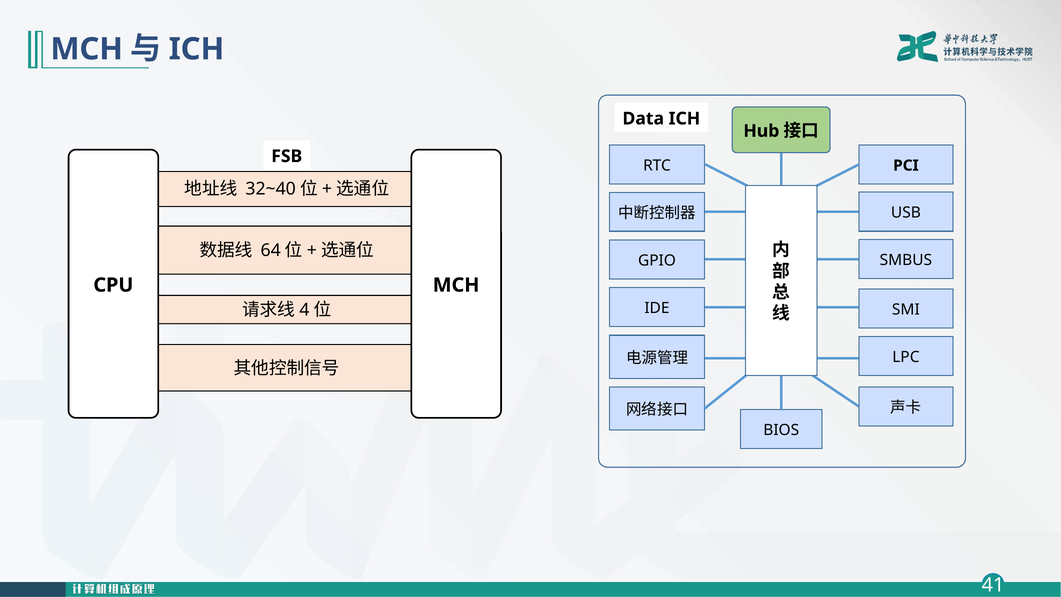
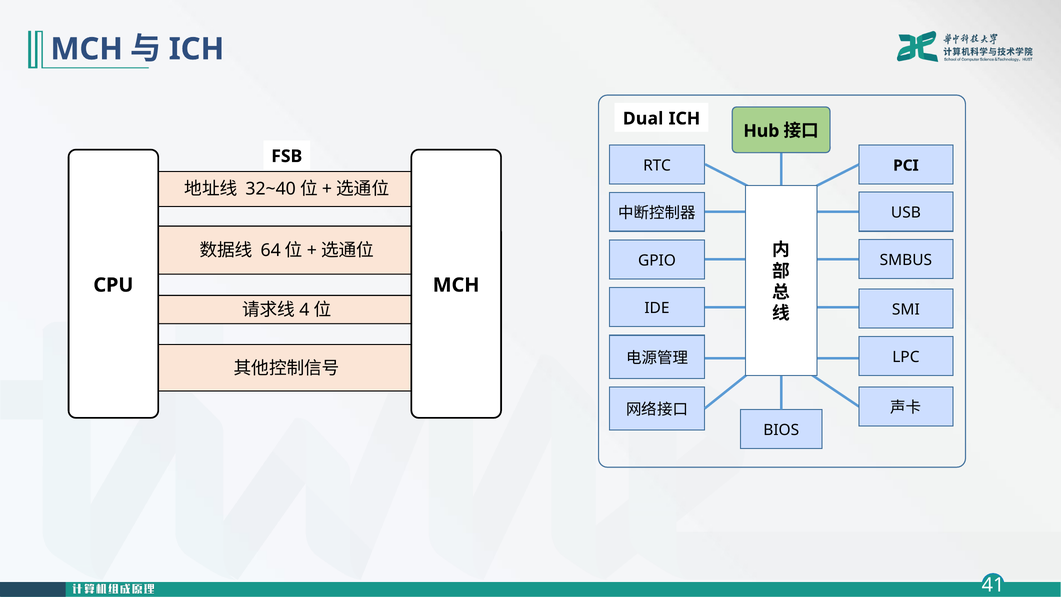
Data: Data -> Dual (643, 119)
